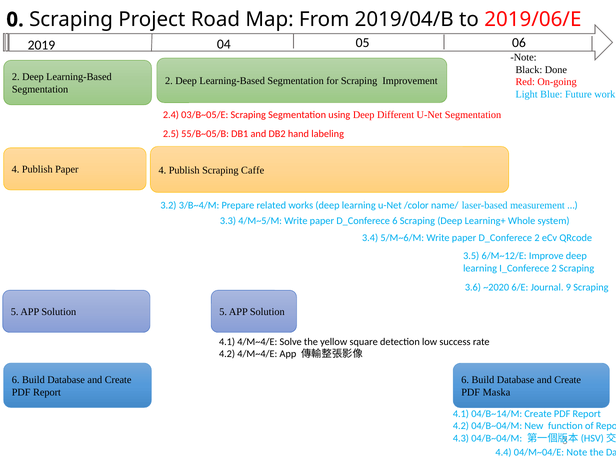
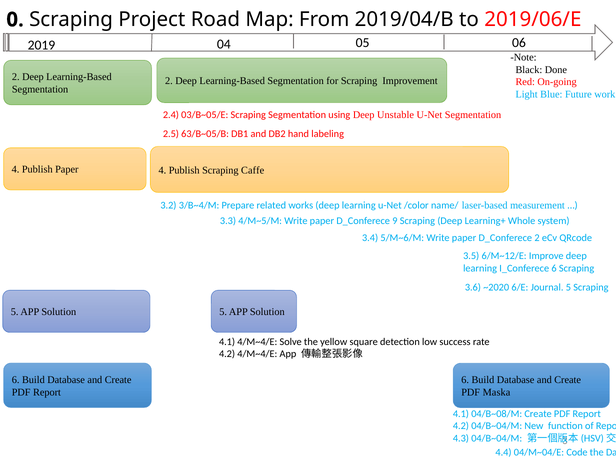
Different: Different -> Unstable (396, 115)
55/B~05/B: 55/B~05/B -> 63/B~05/B (205, 134)
D_Conferece 6: 6 -> 9 (395, 221)
I_Conferece 2: 2 -> 6 (554, 268)
Journal 9: 9 -> 5 (568, 287)
04/B~14/M: 04/B~14/M -> 04/B~08/M (497, 414)
04/M~04/E Note: Note -> Code (577, 452)
